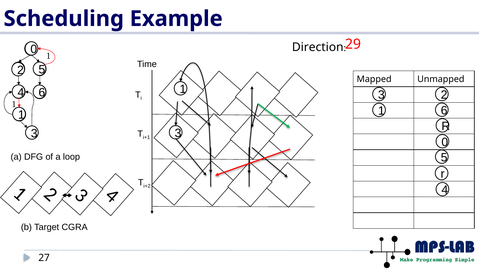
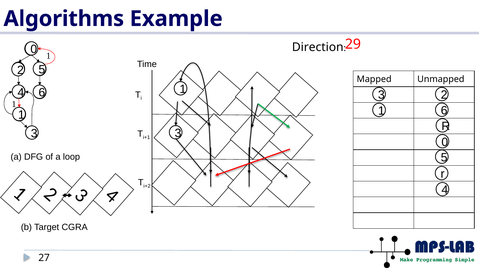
Scheduling: Scheduling -> Algorithms (64, 19)
